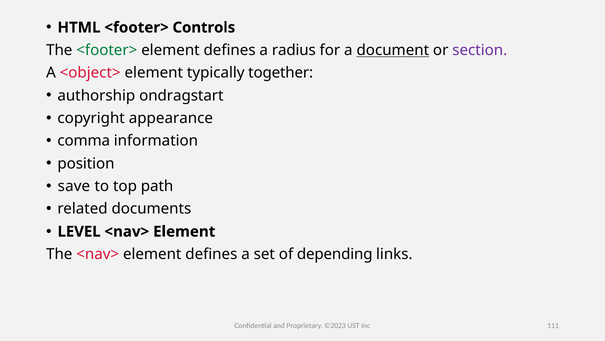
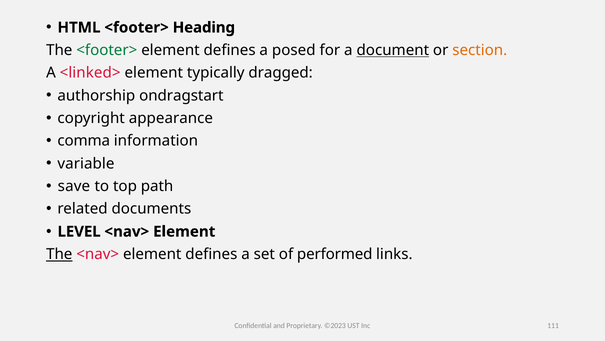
Controls: Controls -> Heading (204, 27)
radius: radius -> posed (294, 50)
section colour: purple -> orange (480, 50)
<object>: <object> -> <linked> (90, 73)
together: together -> dragged (281, 73)
position: position -> variable (86, 163)
The underline: none -> present (59, 254)
depending: depending -> performed (335, 254)
